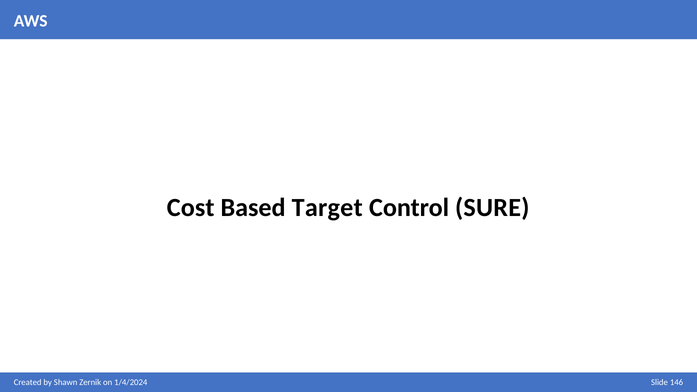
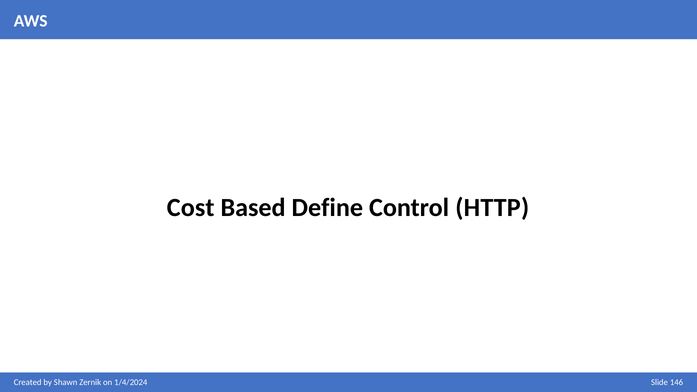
Target: Target -> Define (327, 208)
SURE: SURE -> HTTP (492, 208)
